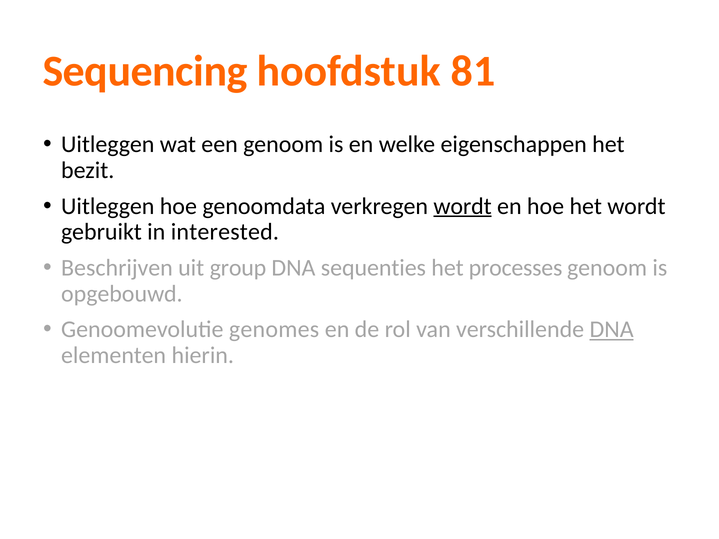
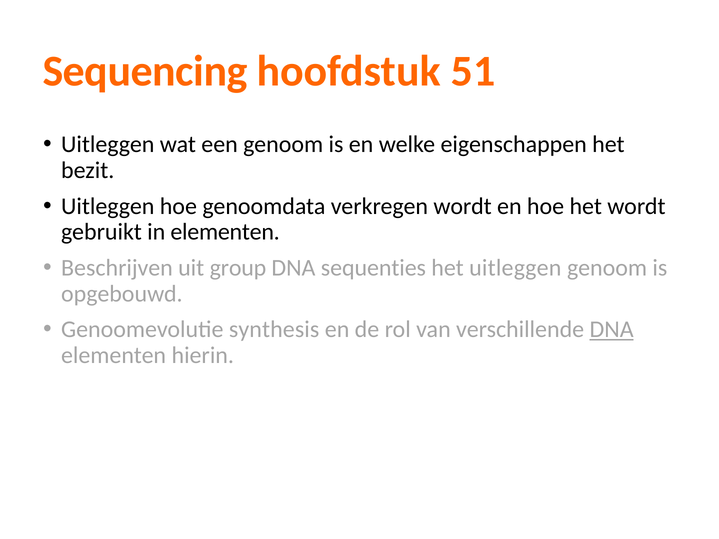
81: 81 -> 51 (473, 72)
wordt underline: present -> none (463, 206)
in interested: interested -> elementen (225, 232)
het processes: processes -> uitleggen (515, 268)
genomes: genomes -> synthesis (274, 330)
